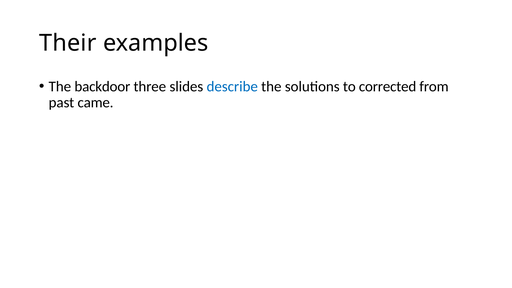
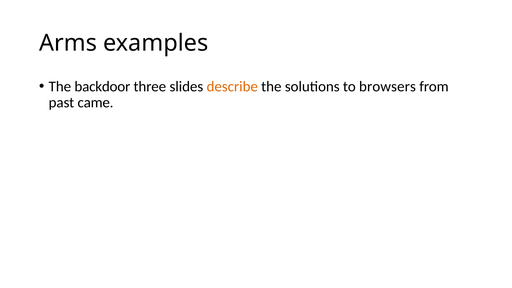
Their: Their -> Arms (68, 43)
describe colour: blue -> orange (232, 87)
corrected: corrected -> browsers (387, 87)
